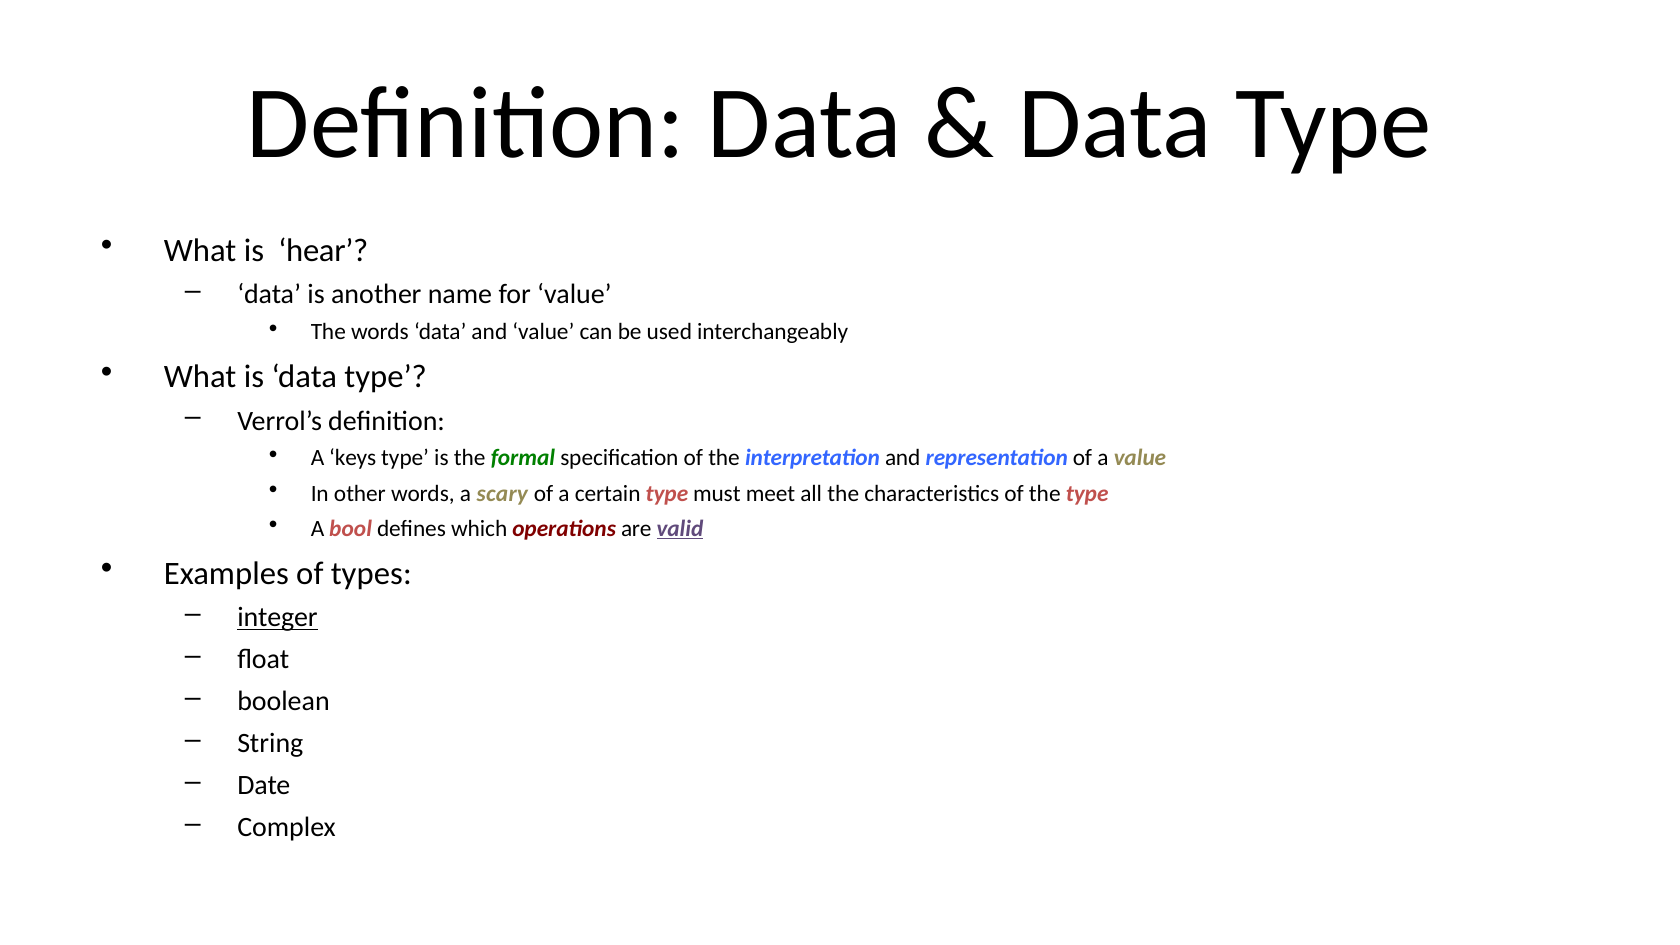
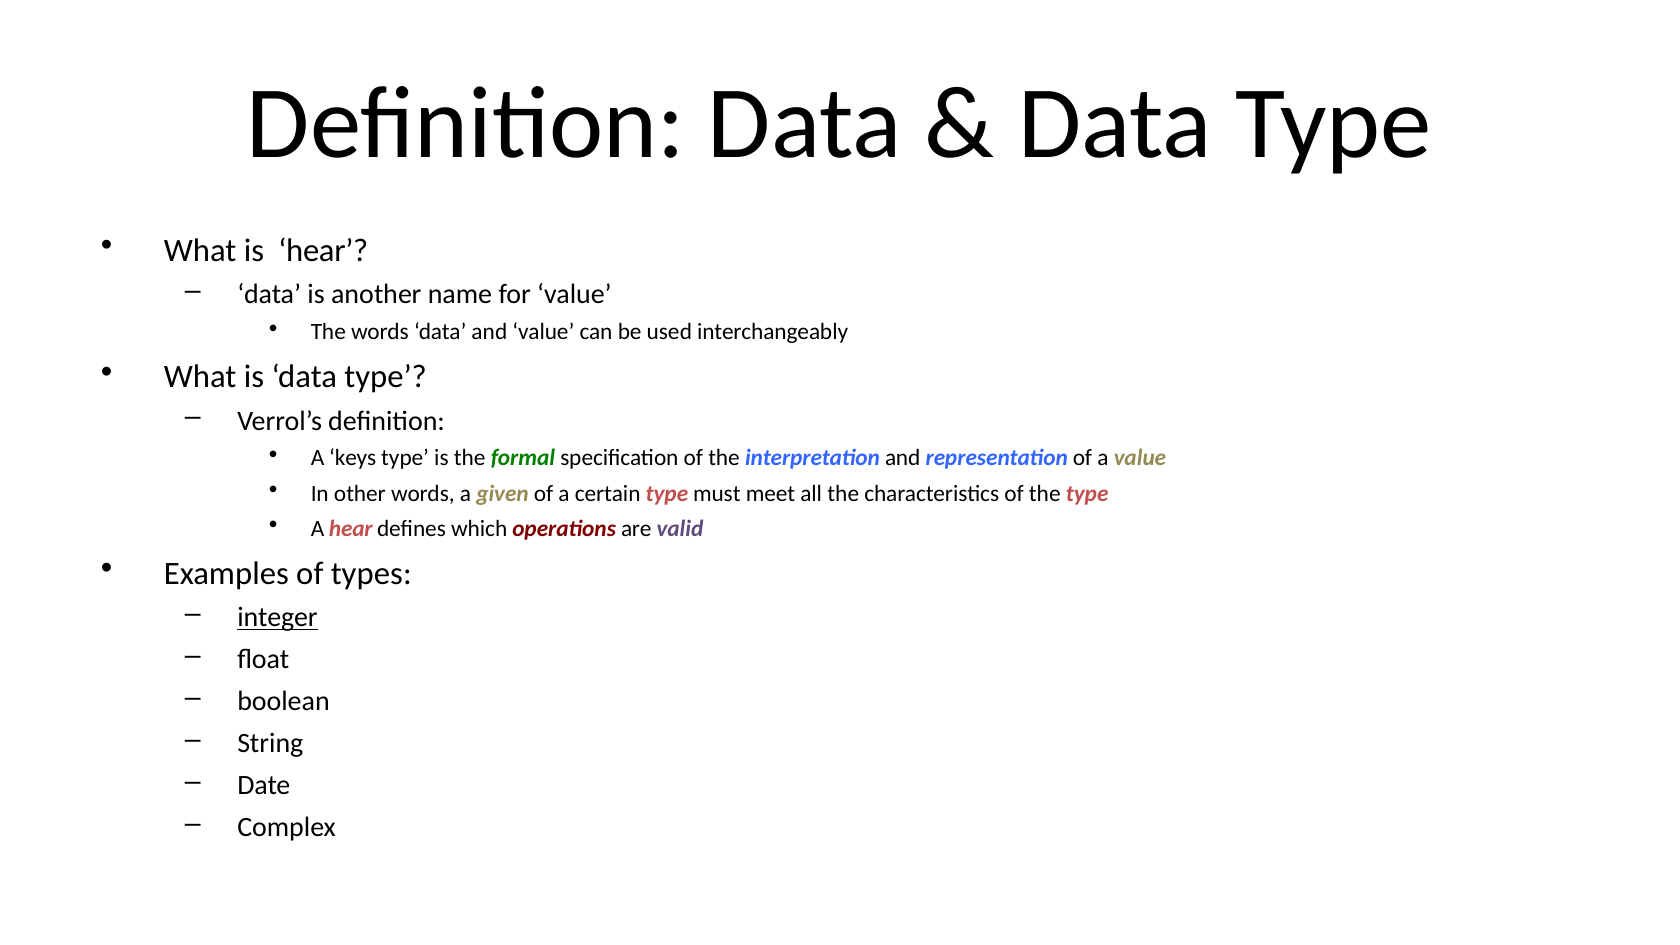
scary: scary -> given (502, 493)
A bool: bool -> hear (351, 529)
valid underline: present -> none (680, 529)
